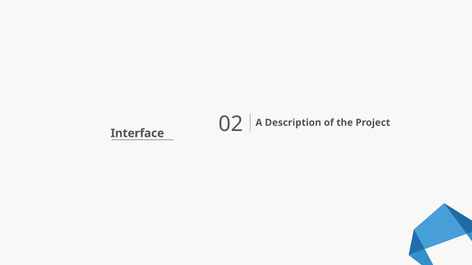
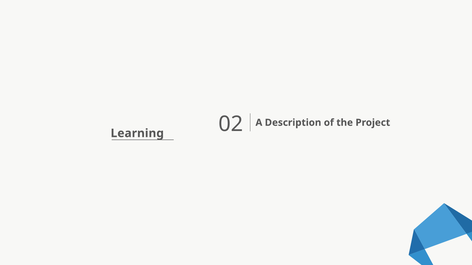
Interface: Interface -> Learning (137, 133)
